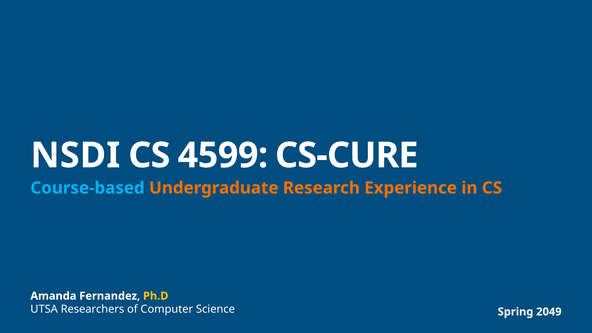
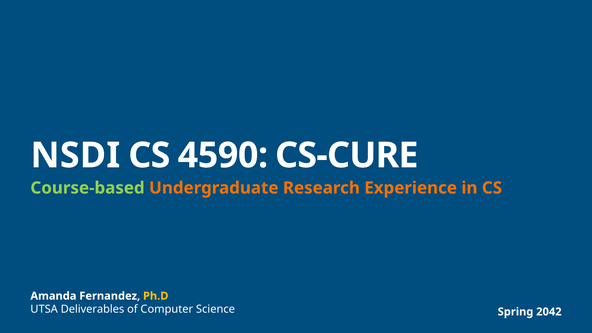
4599: 4599 -> 4590 (223, 155)
Course-based colour: light blue -> light green (88, 188)
Researchers: Researchers -> Deliverables (92, 309)
2049: 2049 -> 2042 (549, 312)
